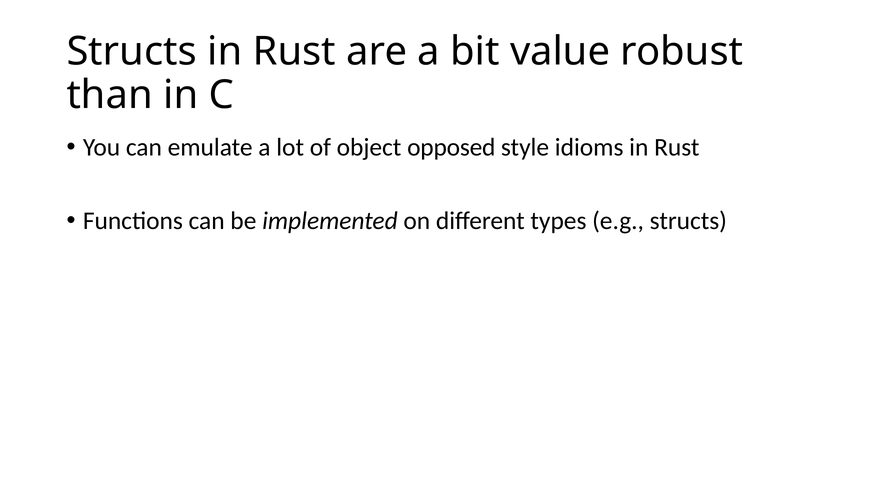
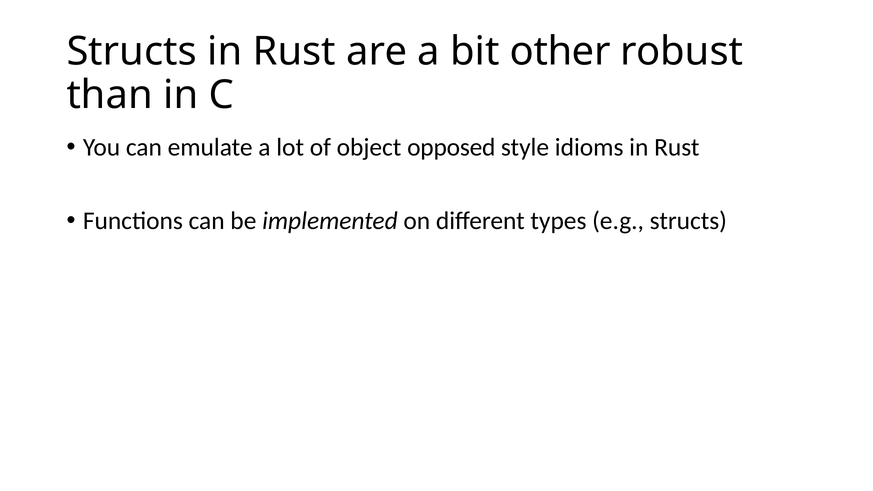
value: value -> other (560, 52)
